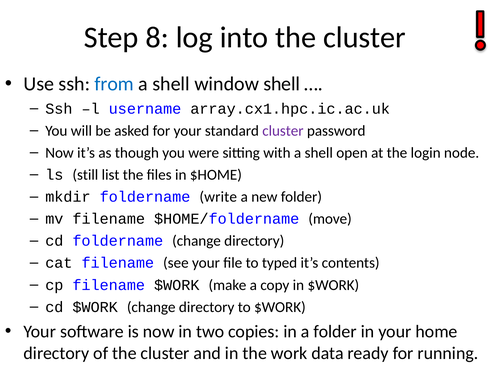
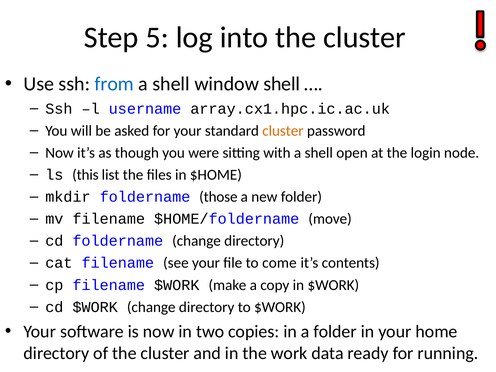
8: 8 -> 5 (157, 37)
cluster colour: purple -> orange (283, 131)
still: still -> this (85, 175)
write: write -> those (218, 197)
typed: typed -> come (279, 263)
